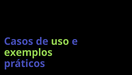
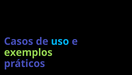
uso colour: light green -> light blue (60, 41)
